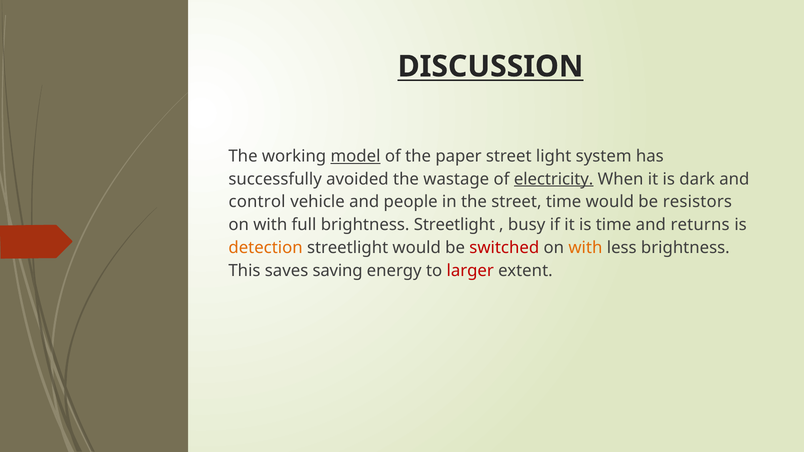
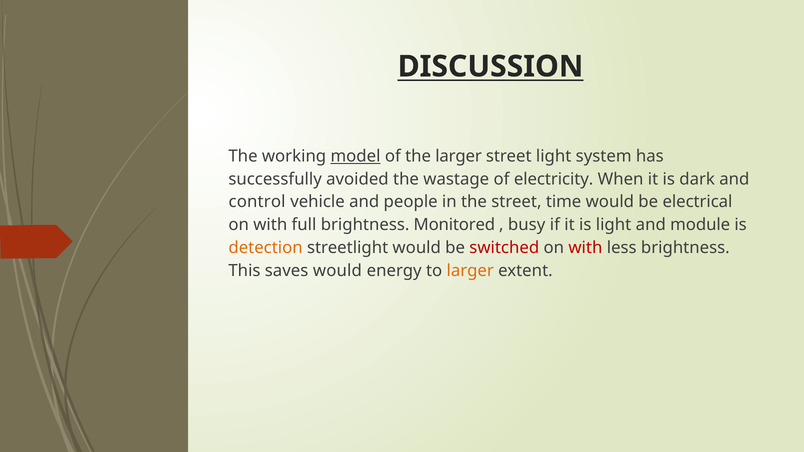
the paper: paper -> larger (459, 156)
electricity underline: present -> none (554, 179)
resistors: resistors -> electrical (697, 202)
brightness Streetlight: Streetlight -> Monitored (454, 225)
is time: time -> light (614, 225)
returns: returns -> module (700, 225)
with colour: orange -> red (585, 248)
saves saving: saving -> would (337, 271)
larger colour: red -> orange (470, 271)
